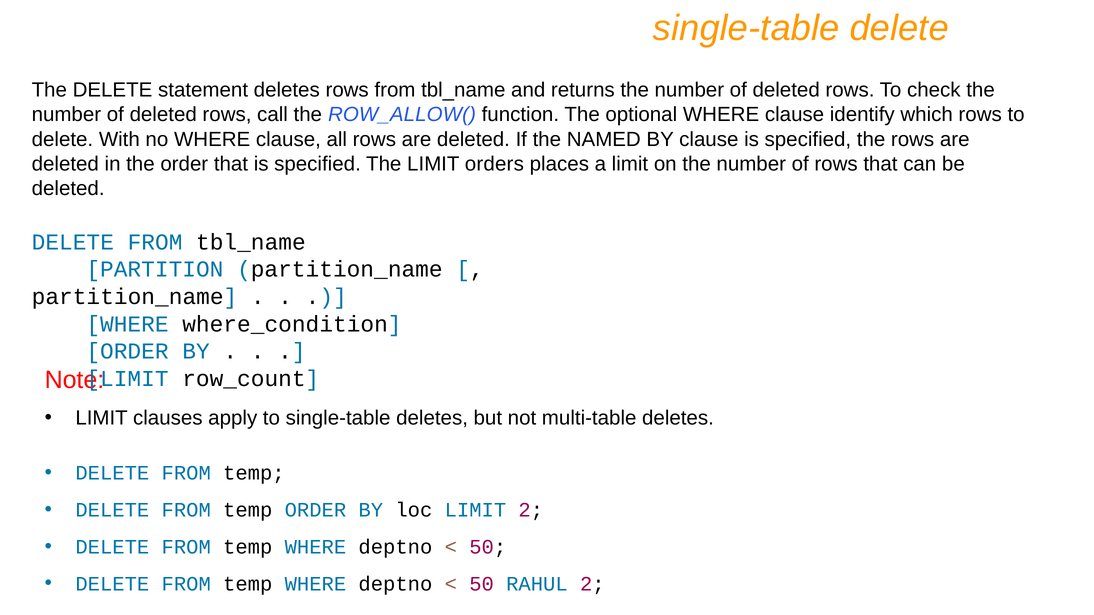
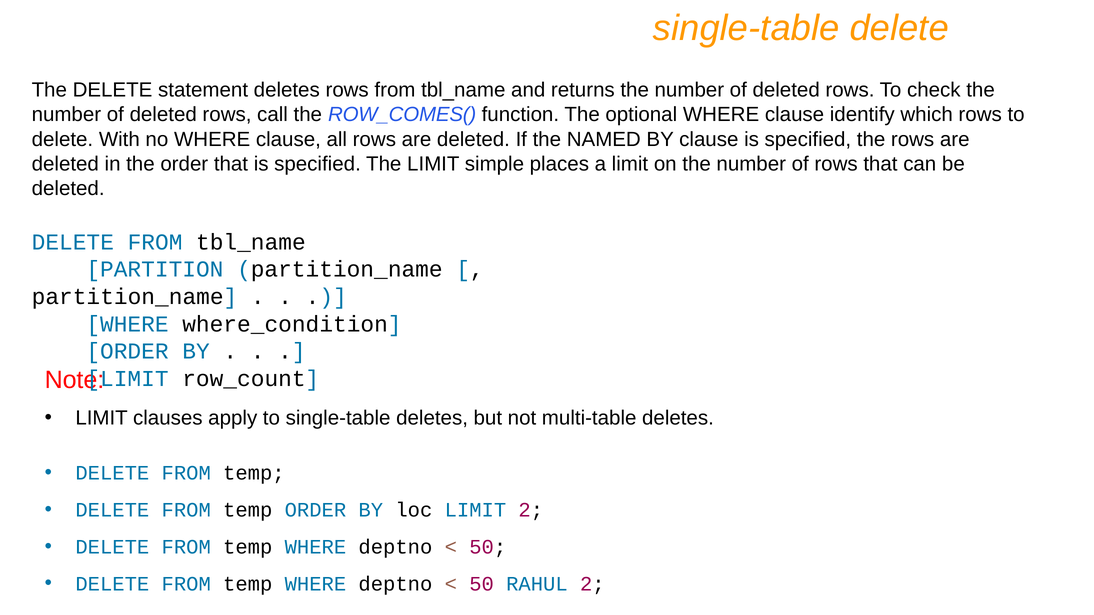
ROW_ALLOW(: ROW_ALLOW( -> ROW_COMES( (402, 115)
orders: orders -> simple (494, 164)
